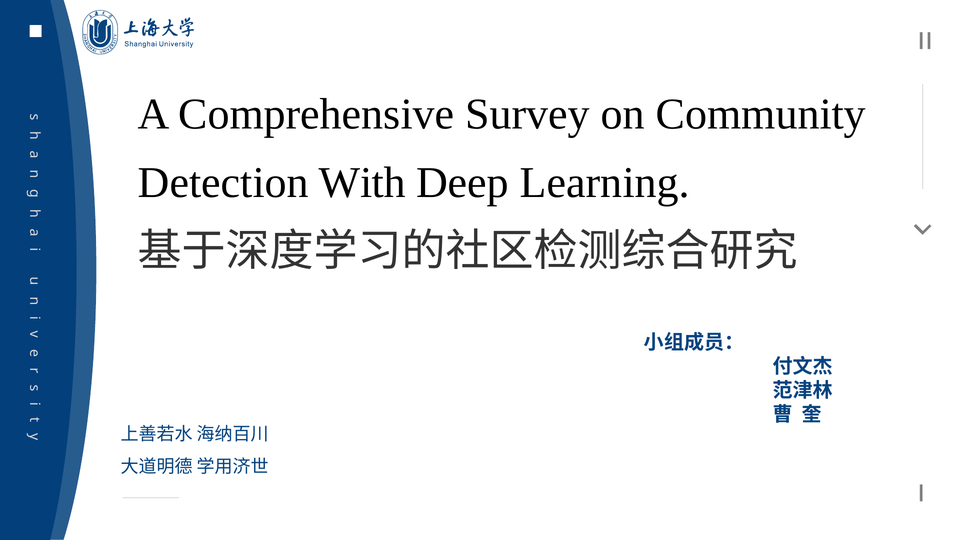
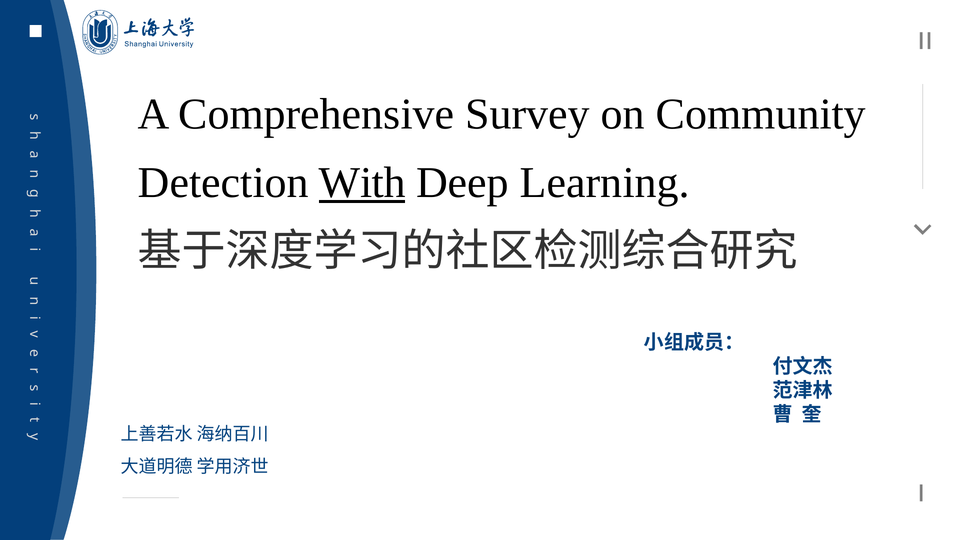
With underline: none -> present (362, 183)
